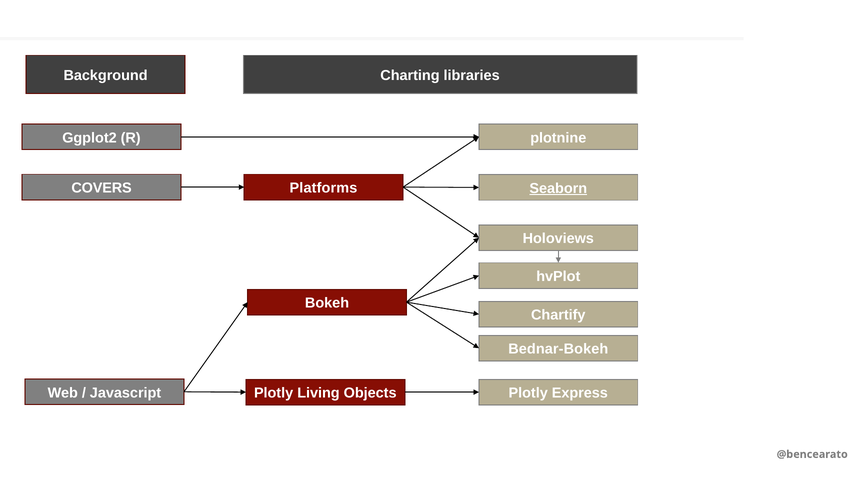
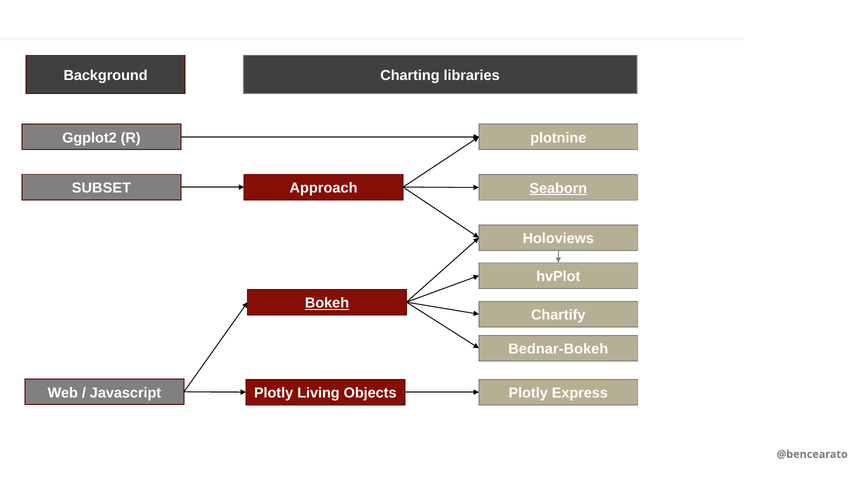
COVERS: COVERS -> SUBSET (101, 188)
Platforms: Platforms -> Approach (324, 188)
Bokeh underline: none -> present (327, 303)
